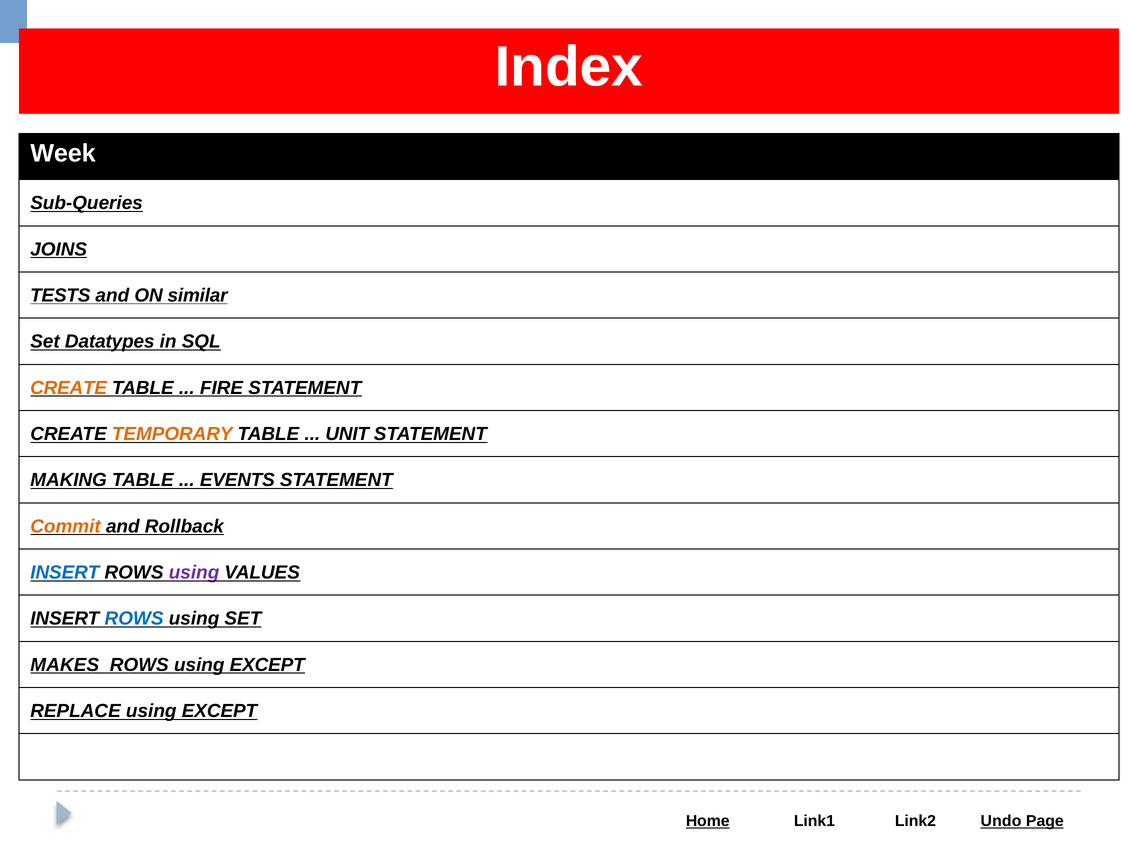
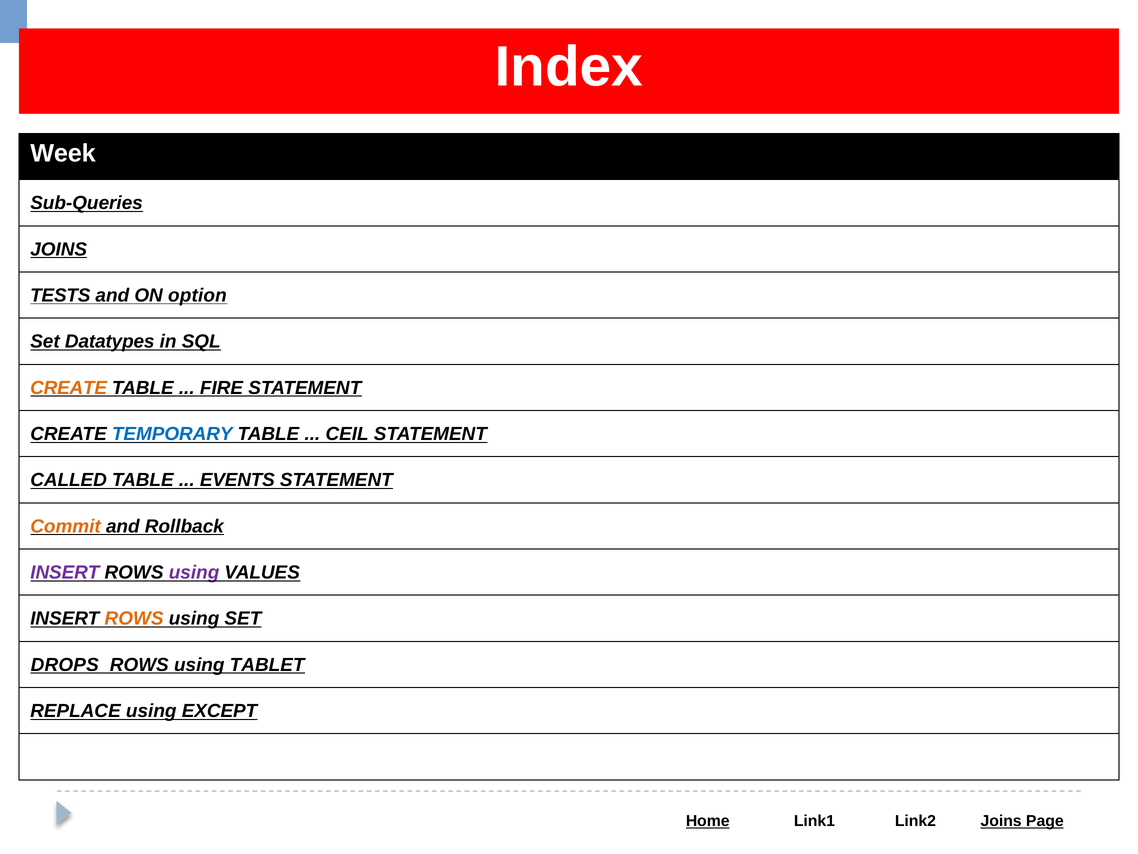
similar: similar -> option (197, 295)
TEMPORARY colour: orange -> blue (172, 434)
UNIT: UNIT -> CEIL (347, 434)
MAKING: MAKING -> CALLED (69, 480)
INSERT colour: blue -> purple (65, 572)
ROWS colour: blue -> orange (134, 618)
MAKES: MAKES -> DROPS (65, 664)
ROWS using EXCEPT: EXCEPT -> TABLET (267, 664)
Undo: Undo -> Joins (1001, 821)
